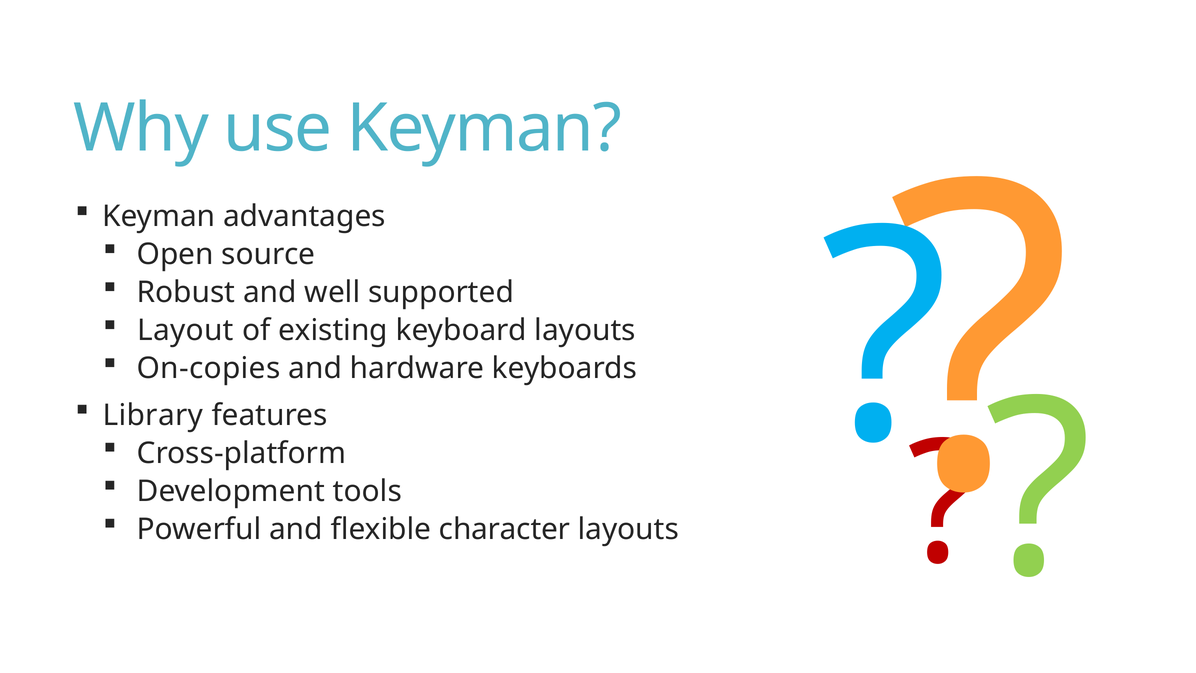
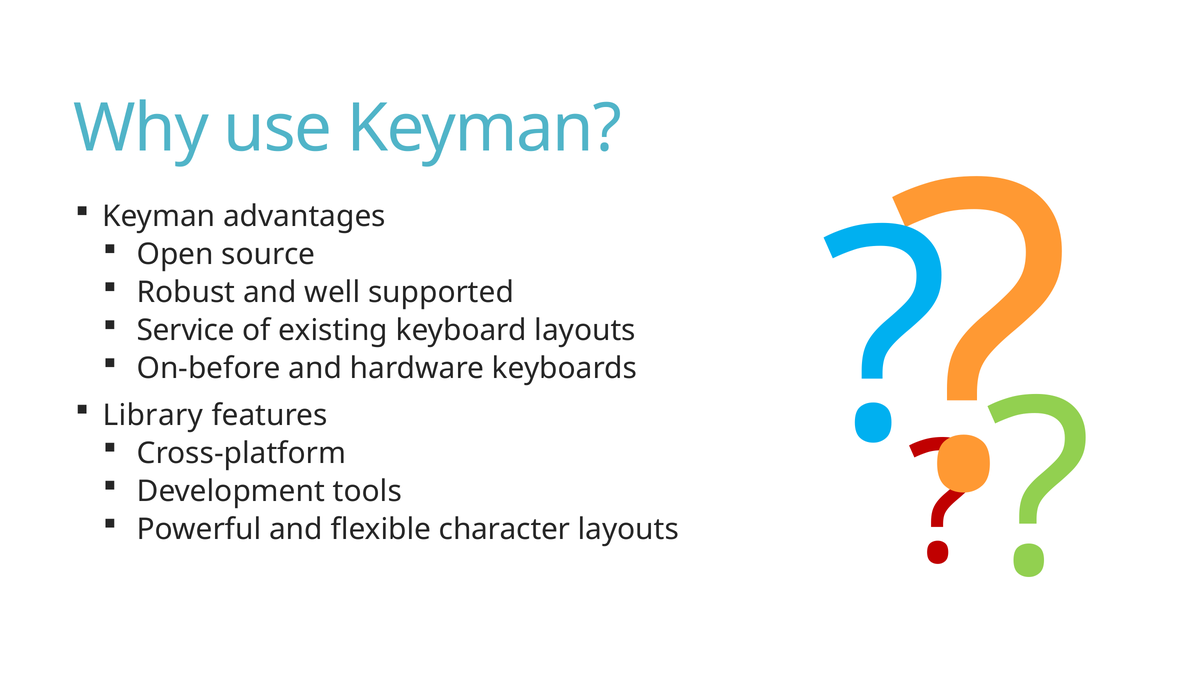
Layout: Layout -> Service (186, 330)
On-copies: On-copies -> On-before (209, 368)
